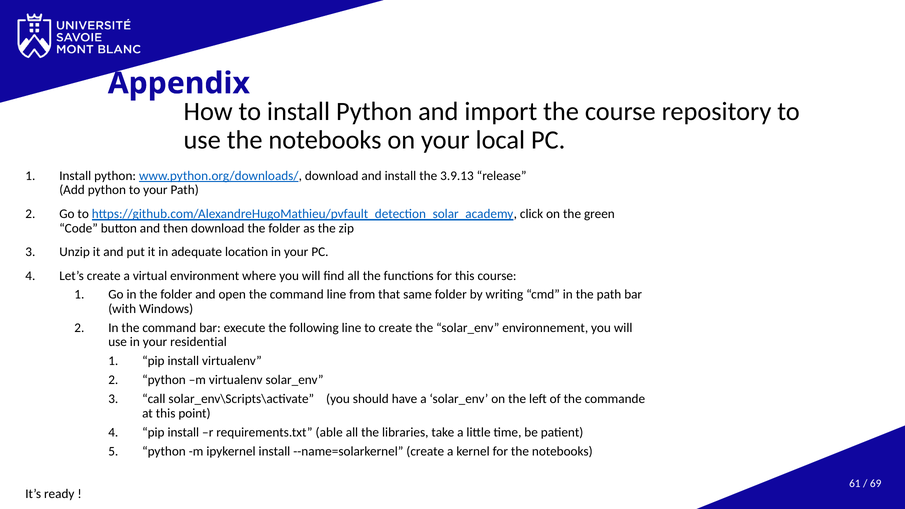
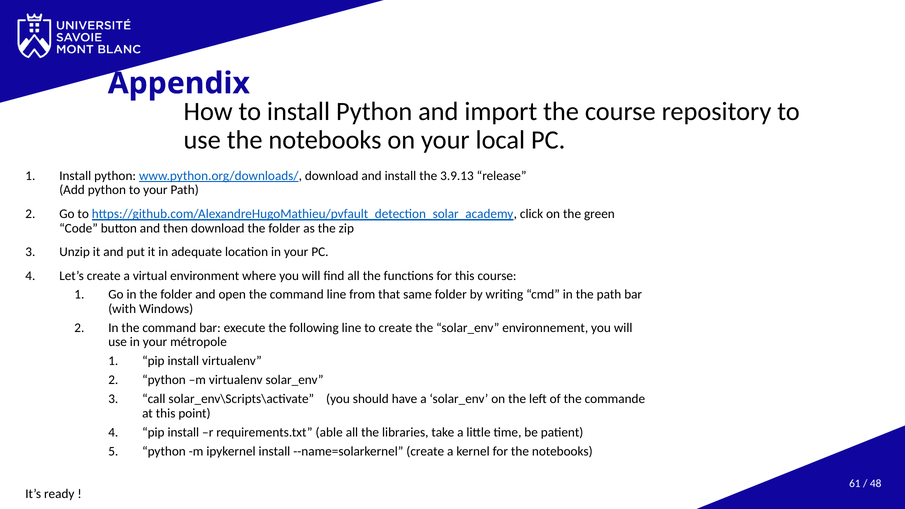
residential: residential -> métropole (199, 342)
69: 69 -> 48 (876, 483)
